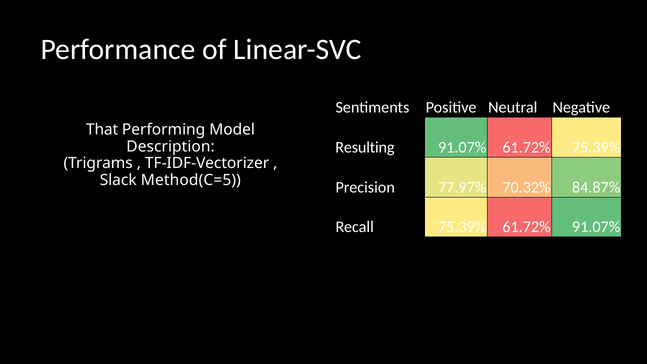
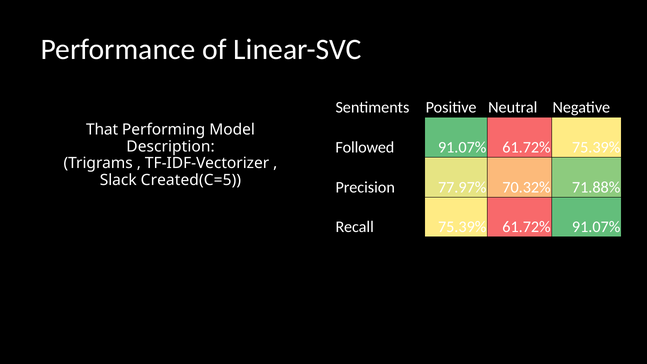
Resulting: Resulting -> Followed (365, 147)
Method(C=5: Method(C=5 -> Created(C=5 (191, 180)
84.87%: 84.87% -> 71.88% (596, 187)
